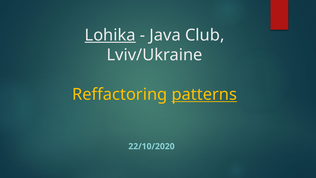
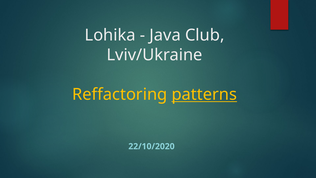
Lohika underline: present -> none (110, 35)
